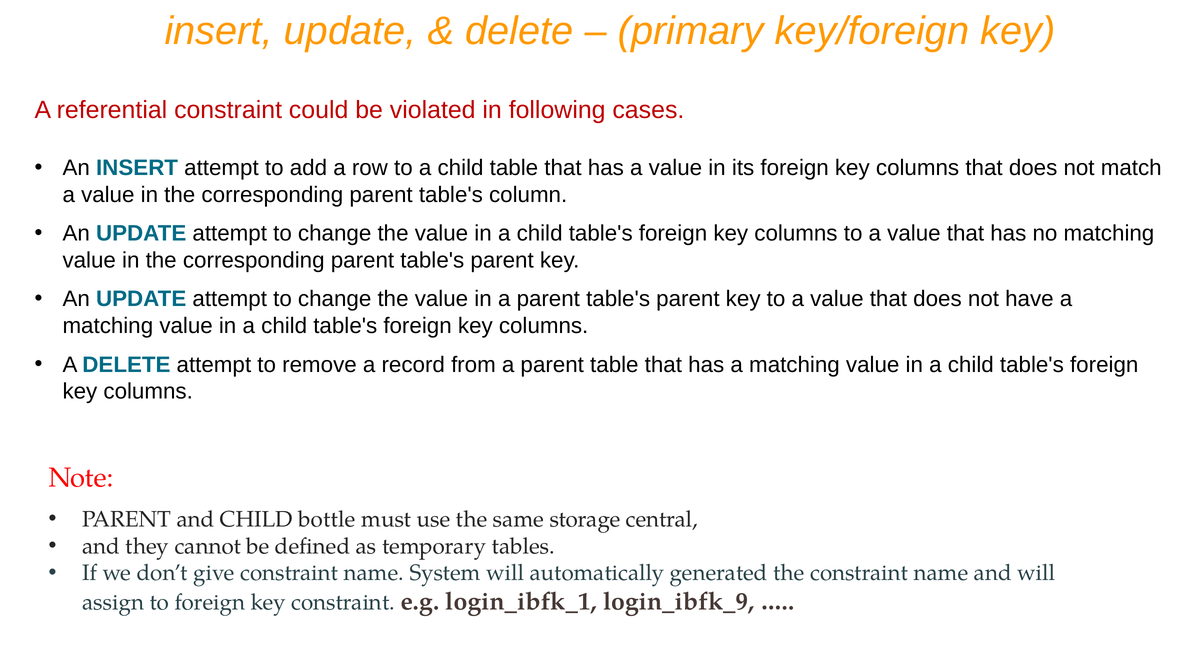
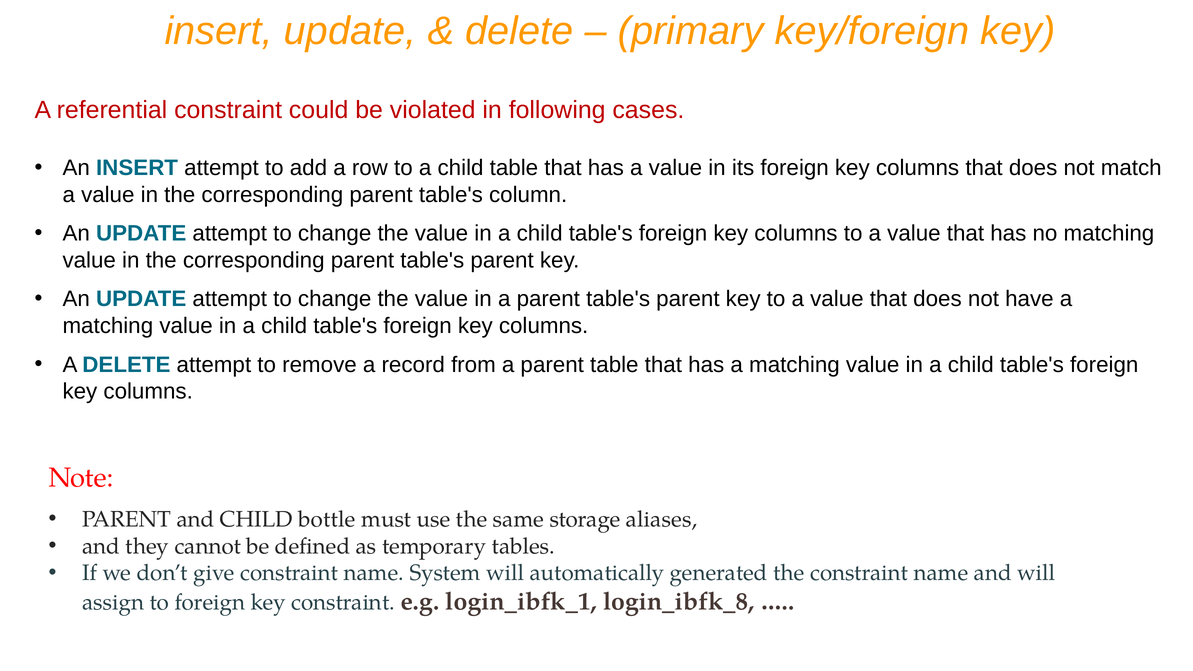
central: central -> aliases (662, 519)
login_ibfk_9: login_ibfk_9 -> login_ibfk_8 (679, 602)
